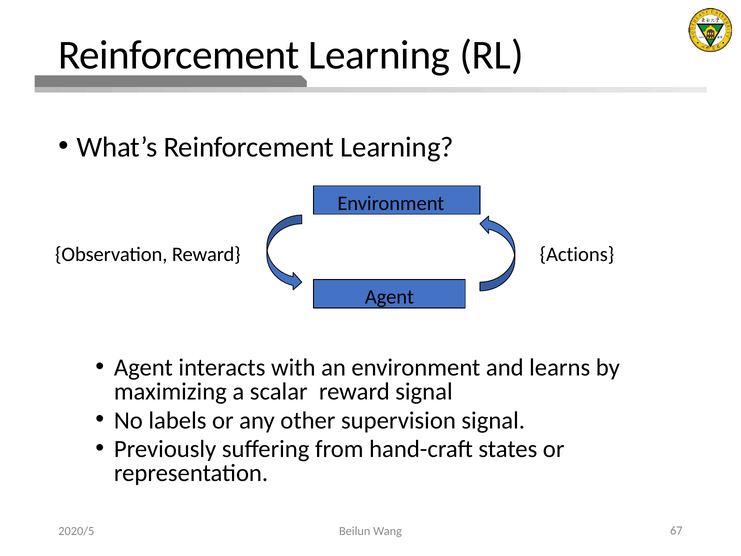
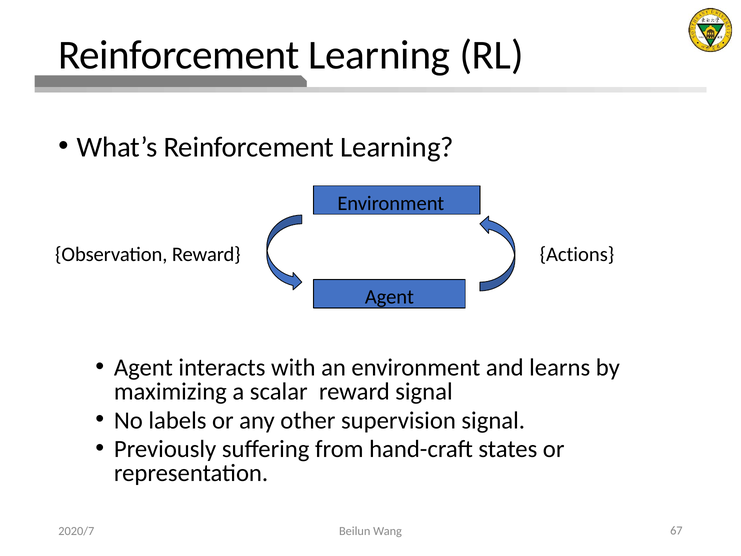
2020/5: 2020/5 -> 2020/7 (76, 531)
